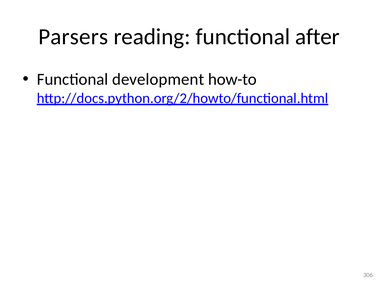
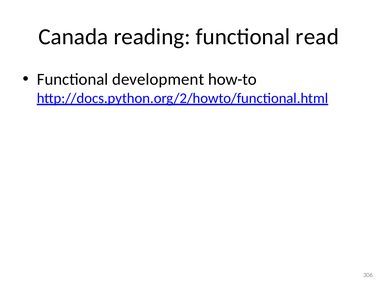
Parsers: Parsers -> Canada (73, 37)
after: after -> read (317, 37)
